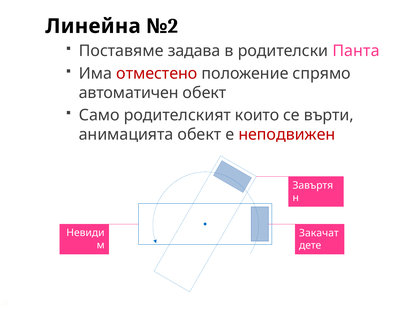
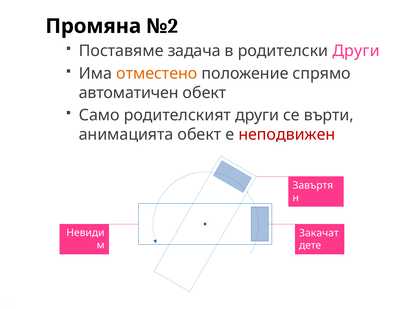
Линейна: Линейна -> Промяна (93, 26)
задава: задава -> задача (194, 51)
родителски Панта: Панта -> Други (356, 51)
отместено colour: red -> orange (157, 73)
родителският които: които -> други (257, 115)
